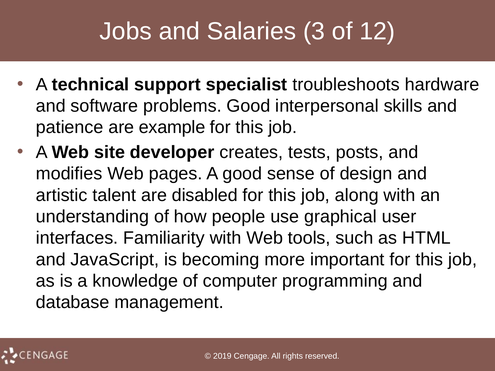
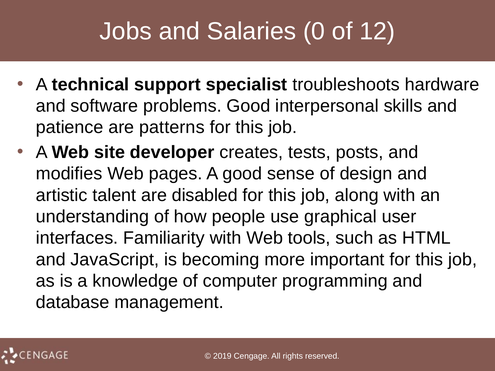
3: 3 -> 0 (314, 31)
example: example -> patterns (172, 127)
